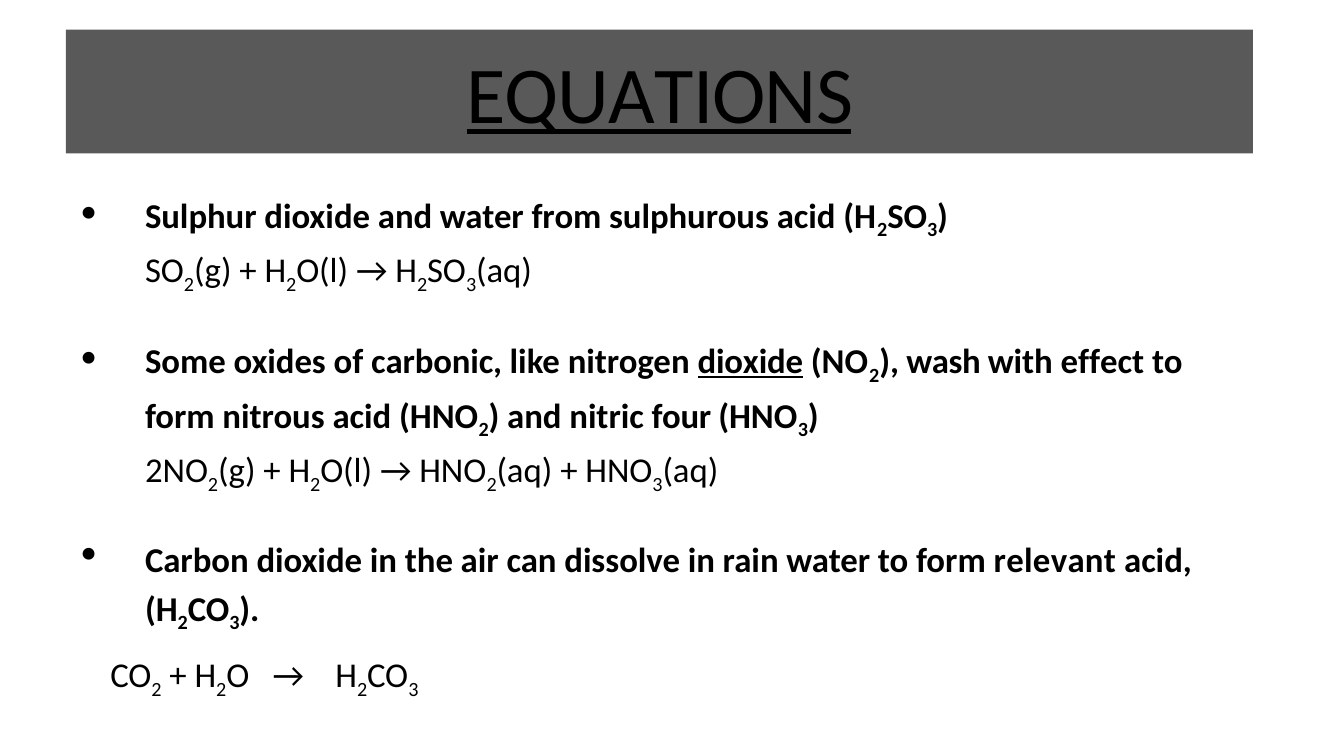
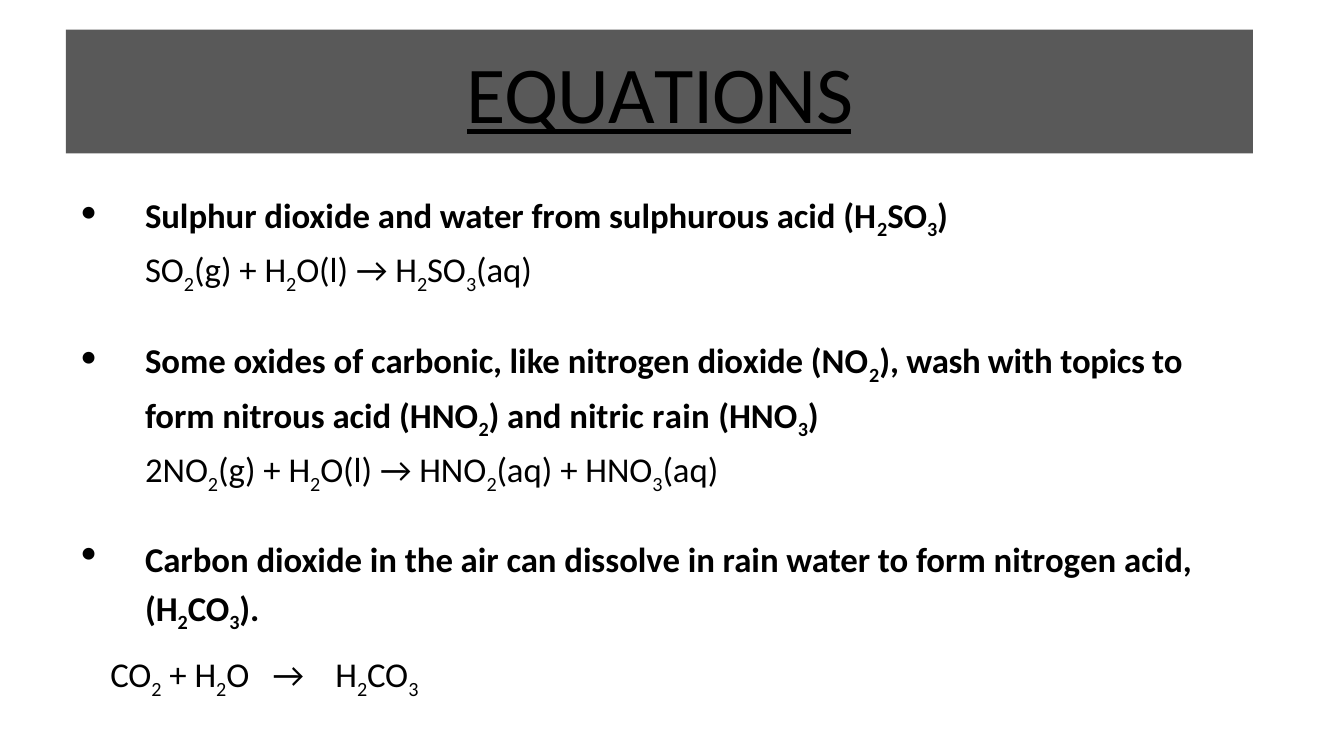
dioxide underline: present -> none (750, 362)
effect: effect -> topics (1103, 362)
nitric four: four -> rain (681, 417)
form relevant: relevant -> nitrogen (1055, 561)
